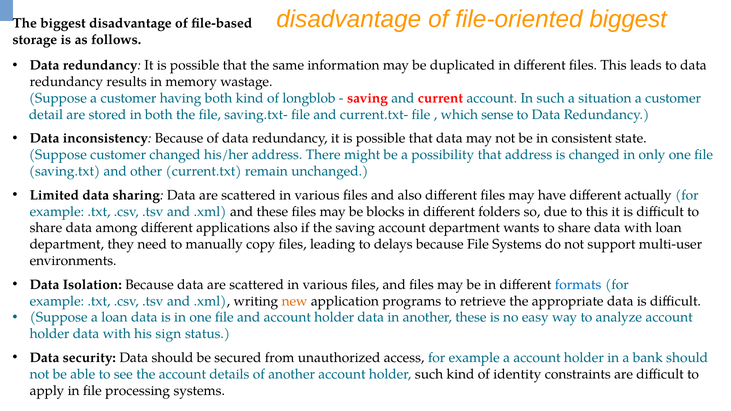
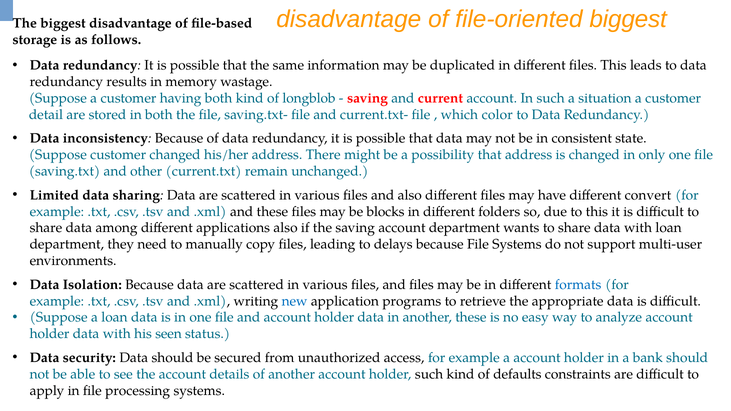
sense: sense -> color (497, 115)
actually: actually -> convert (648, 195)
new colour: orange -> blue (295, 301)
sign: sign -> seen (169, 334)
identity: identity -> defaults (517, 374)
